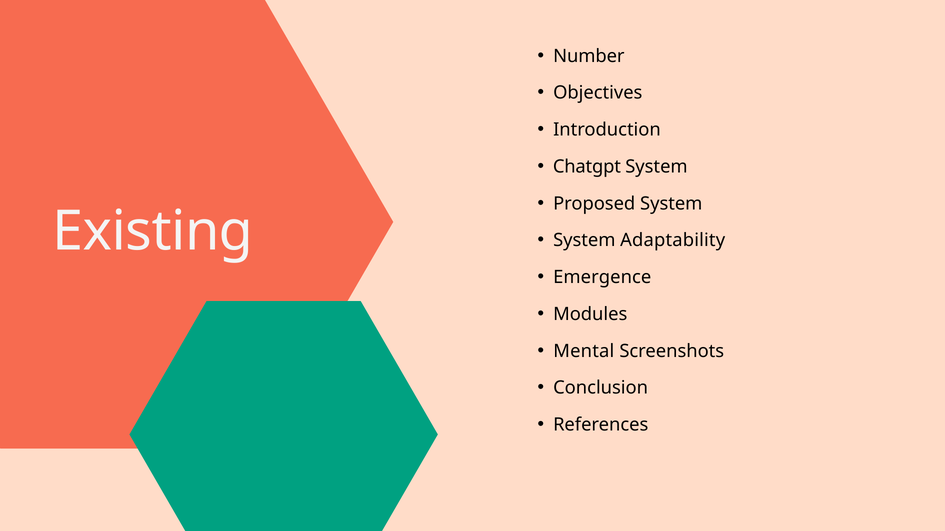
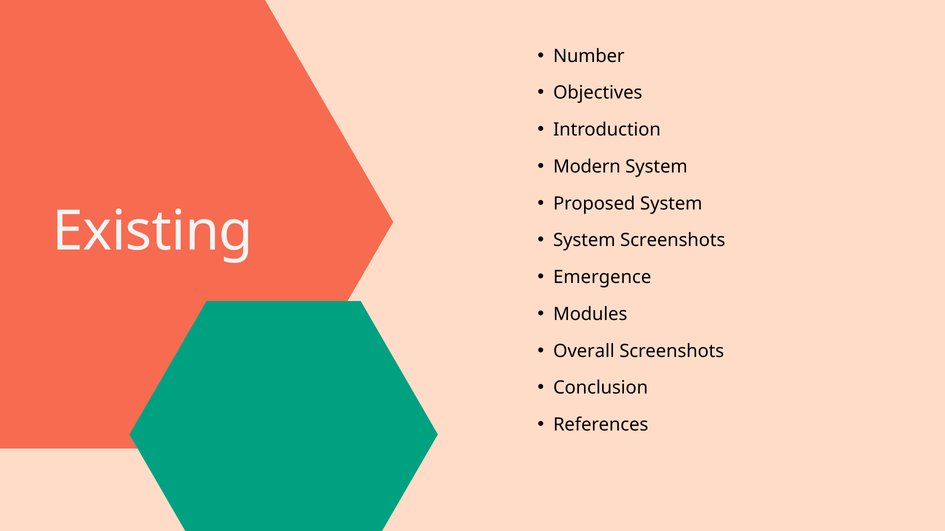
Chatgpt: Chatgpt -> Modern (587, 167)
System Adaptability: Adaptability -> Screenshots (673, 241)
Mental: Mental -> Overall (584, 351)
